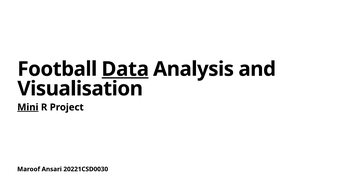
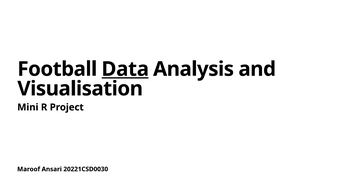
Mini underline: present -> none (28, 107)
